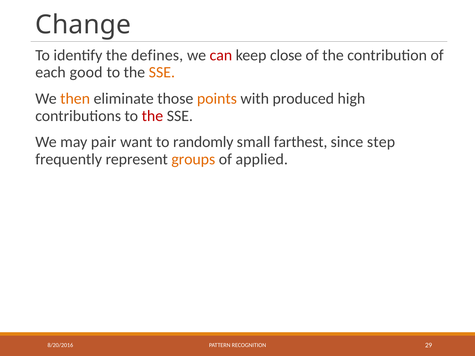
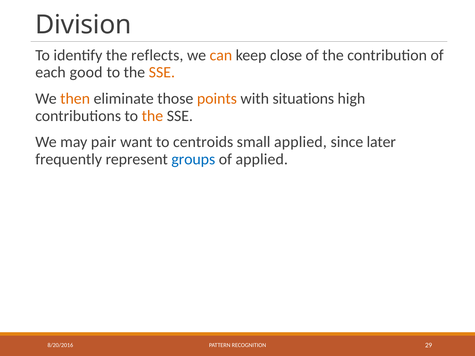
Change: Change -> Division (83, 25)
defines: defines -> reflects (157, 55)
can colour: red -> orange (221, 55)
produced: produced -> situations (303, 99)
the colour: red -> orange (152, 116)
randomly: randomly -> centroids (203, 142)
small farthest: farthest -> applied (300, 142)
step: step -> later (381, 142)
groups colour: orange -> blue (193, 159)
